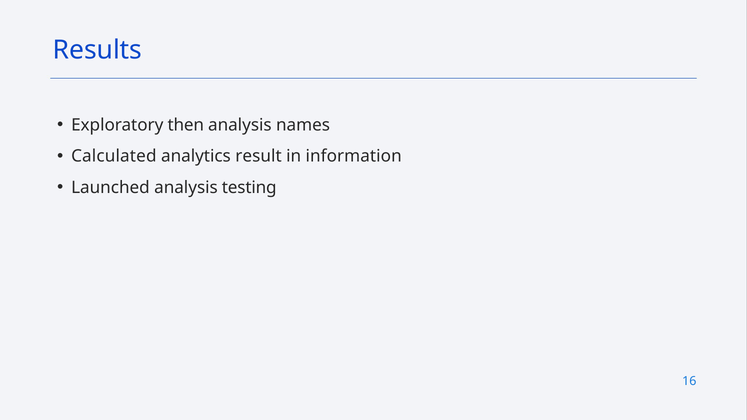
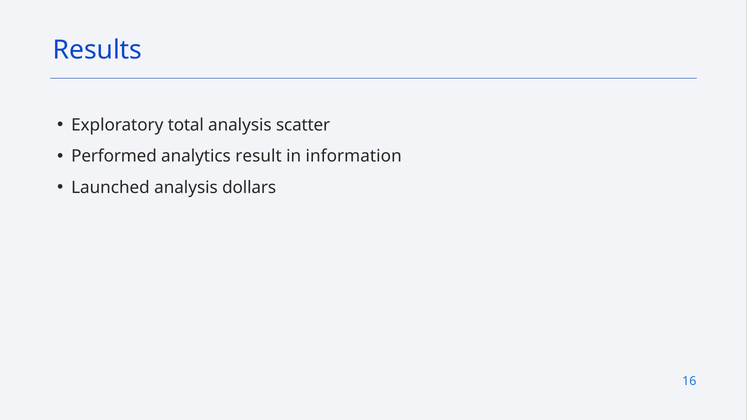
then: then -> total (186, 125)
names: names -> scatter (303, 125)
Calculated: Calculated -> Performed (114, 156)
testing: testing -> dollars (249, 188)
